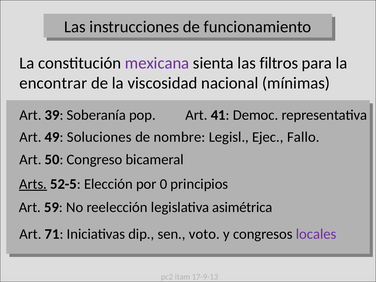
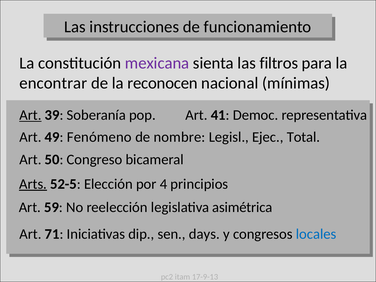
viscosidad: viscosidad -> reconocen (163, 83)
Art underline: none -> present (30, 115)
Soluciones: Soluciones -> Fenómeno (99, 137)
Fallo: Fallo -> Total (303, 137)
0: 0 -> 4 (163, 184)
voto: voto -> days (204, 234)
locales colour: purple -> blue (316, 234)
